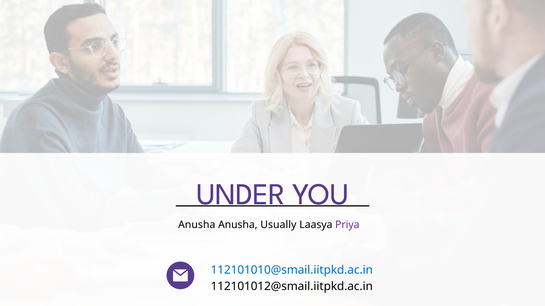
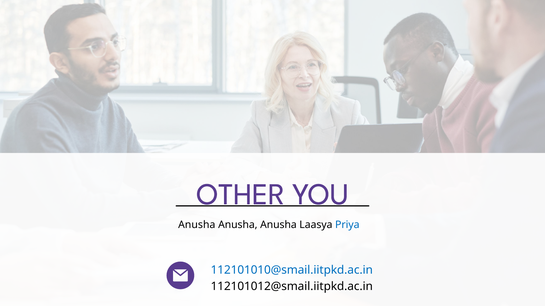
UNDER: UNDER -> OTHER (241, 195)
Usually: Usually -> Anusha (278, 225)
Priya colour: purple -> blue (347, 225)
